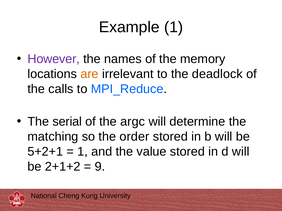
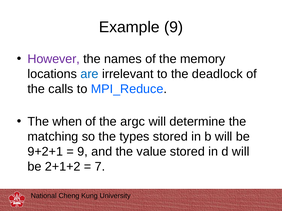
Example 1: 1 -> 9 (174, 27)
are colour: orange -> blue (89, 74)
serial: serial -> when (67, 122)
order: order -> types (134, 137)
5+2+1: 5+2+1 -> 9+2+1 (45, 152)
1: 1 -> 9 (83, 152)
9: 9 -> 7 (100, 167)
